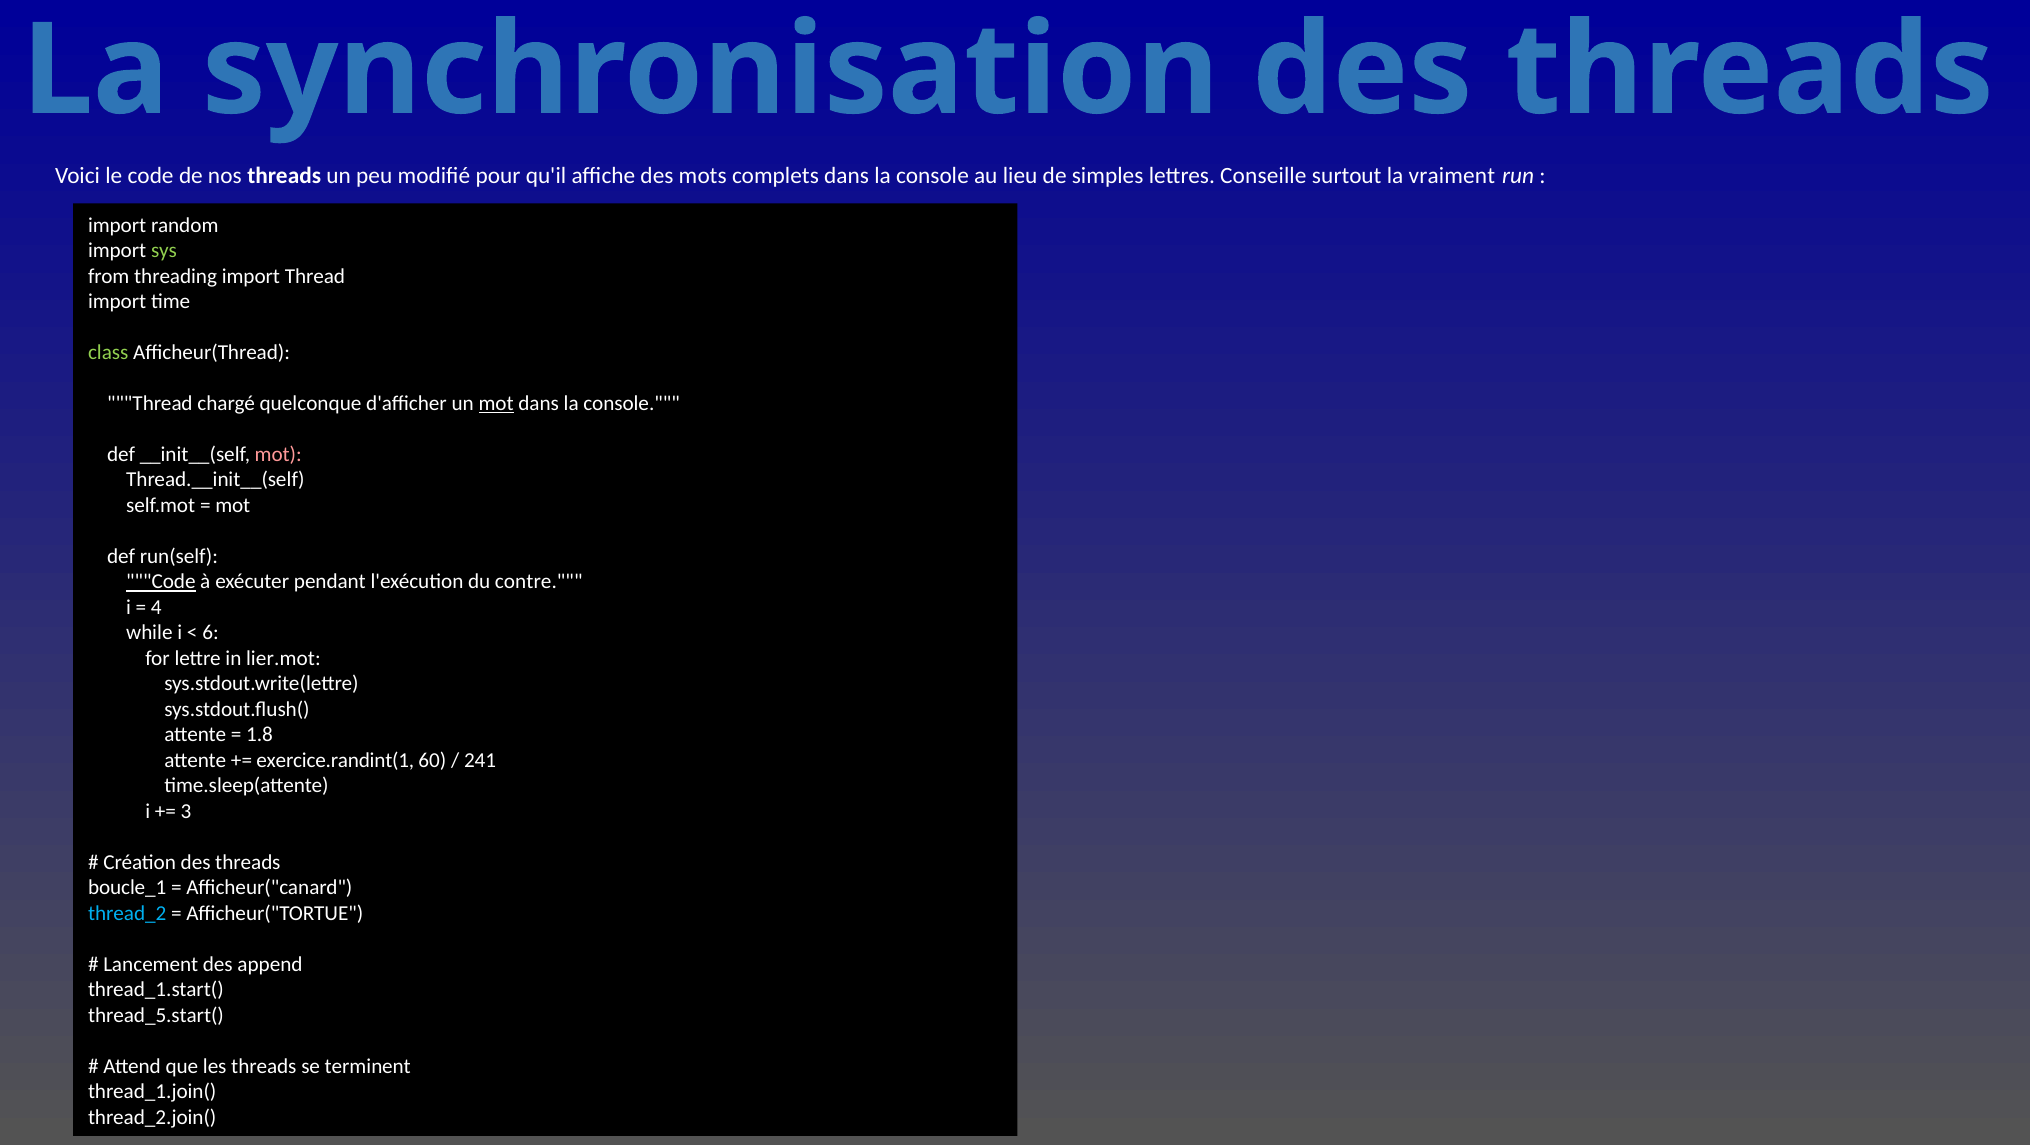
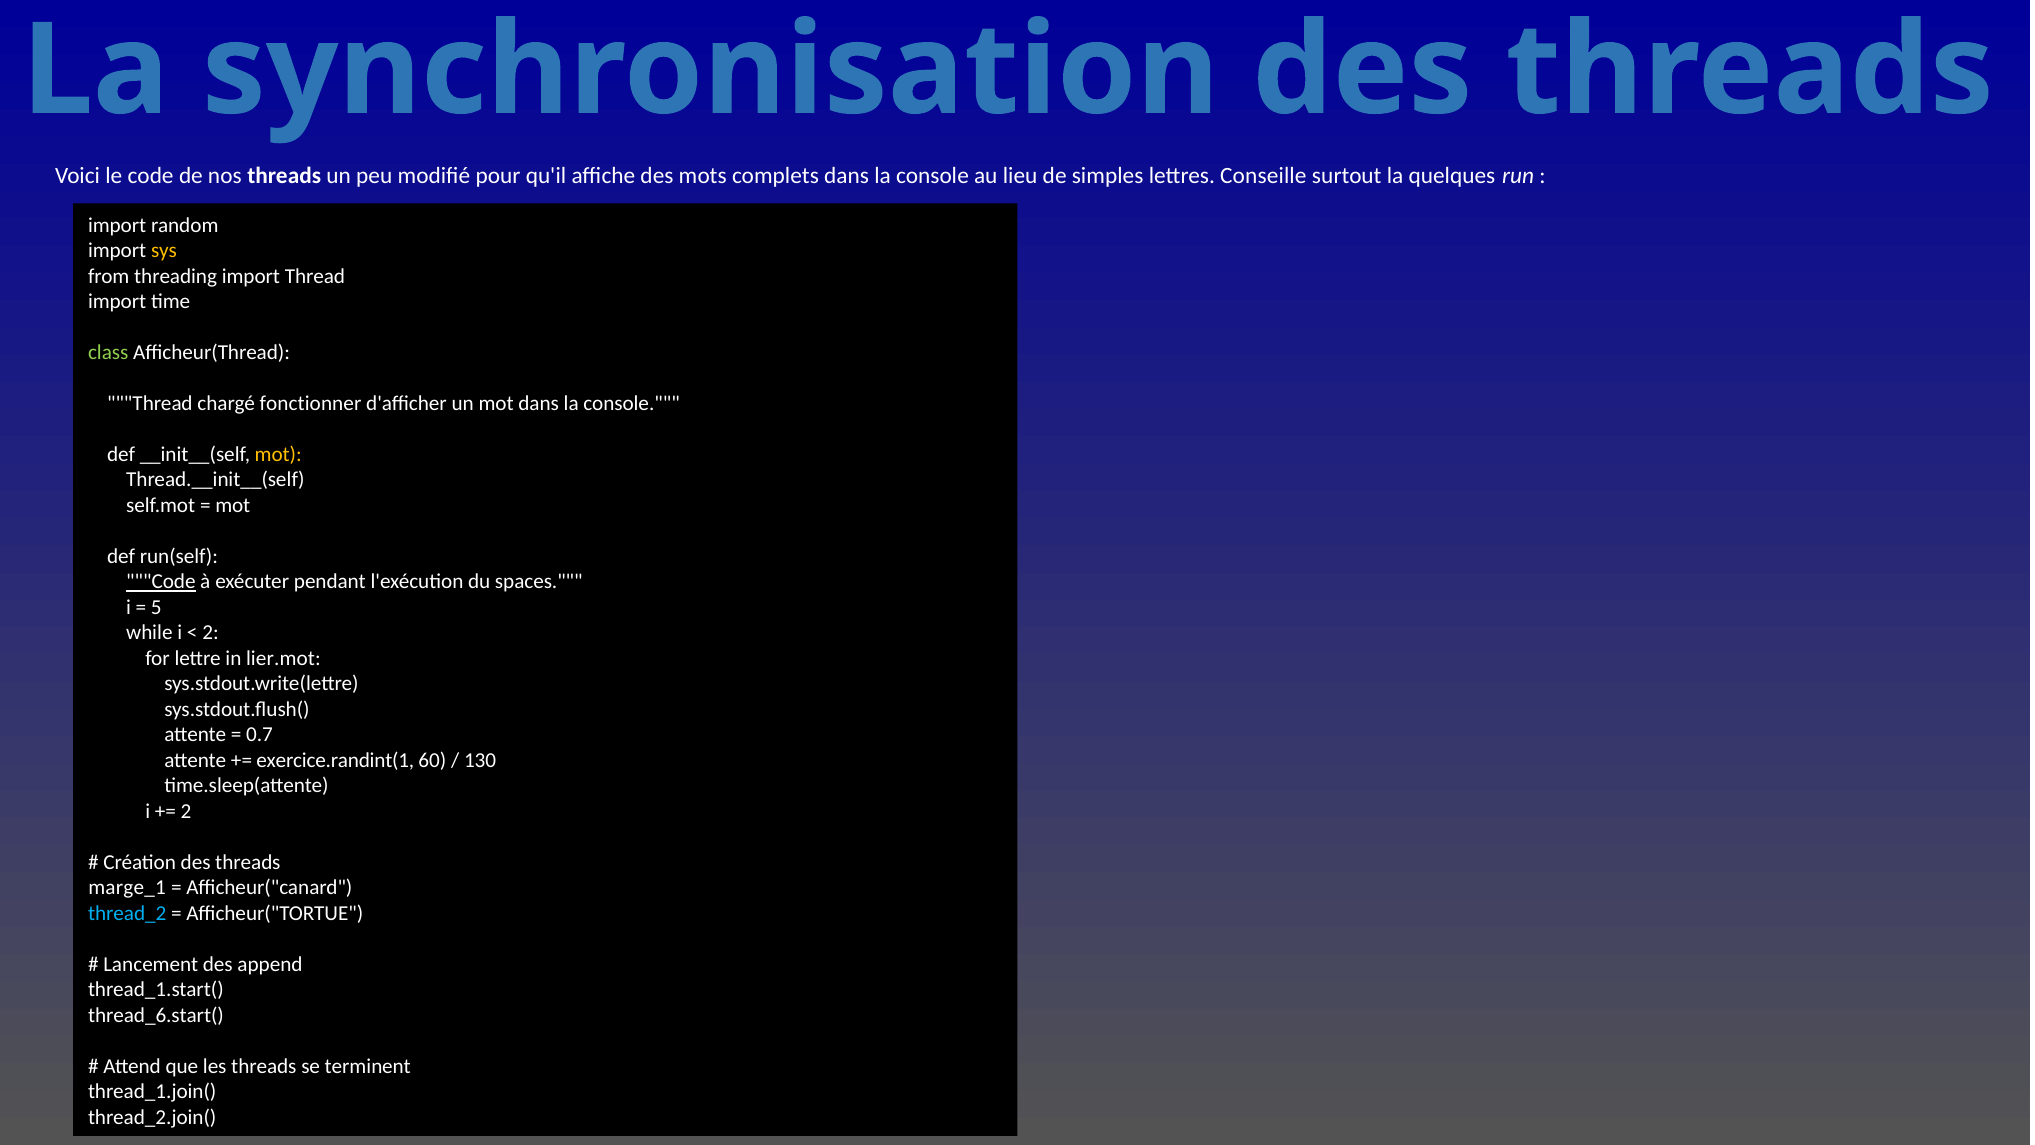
vraiment: vraiment -> quelques (1452, 176)
sys colour: light green -> yellow (164, 251)
quelconque: quelconque -> fonctionner (311, 403)
mot underline: present -> none (496, 403)
mot colour: pink -> yellow (278, 454)
contre: contre -> spaces (539, 582)
4: 4 -> 5 (156, 607)
6: 6 -> 2 (210, 633)
1.8: 1.8 -> 0.7 (259, 735)
241: 241 -> 130 (480, 760)
3: 3 -> 2 (186, 811)
boucle_1: boucle_1 -> marge_1 (127, 887)
thread_5.start(: thread_5.start( -> thread_6.start( (156, 1015)
